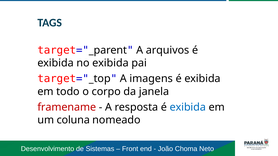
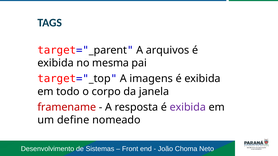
no exibida: exibida -> mesma (111, 63)
exibida colour: blue -> purple (188, 107)
coluna: coluna -> define (73, 120)
